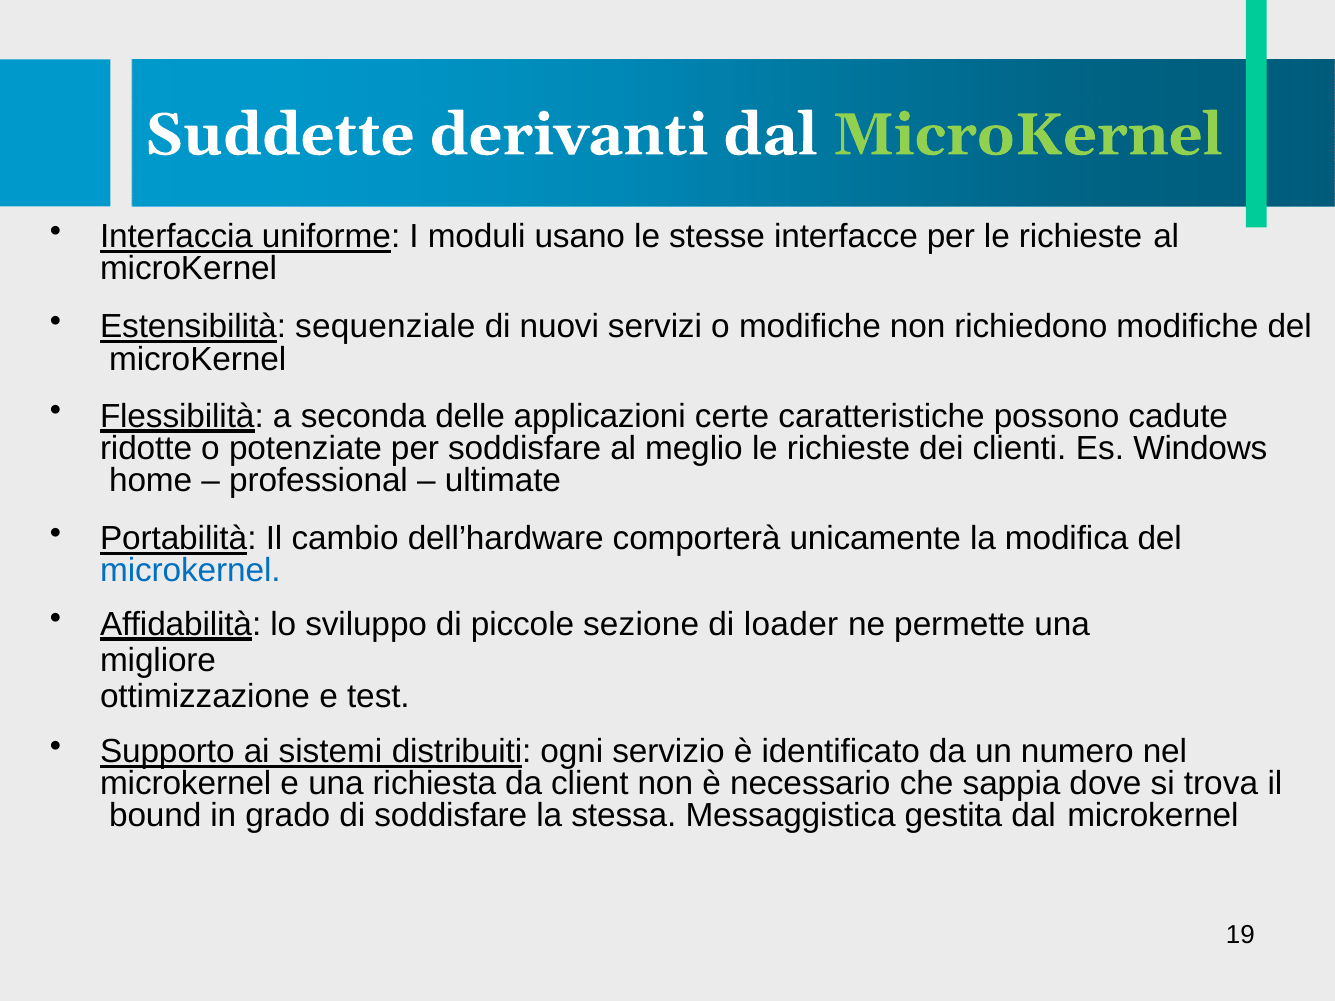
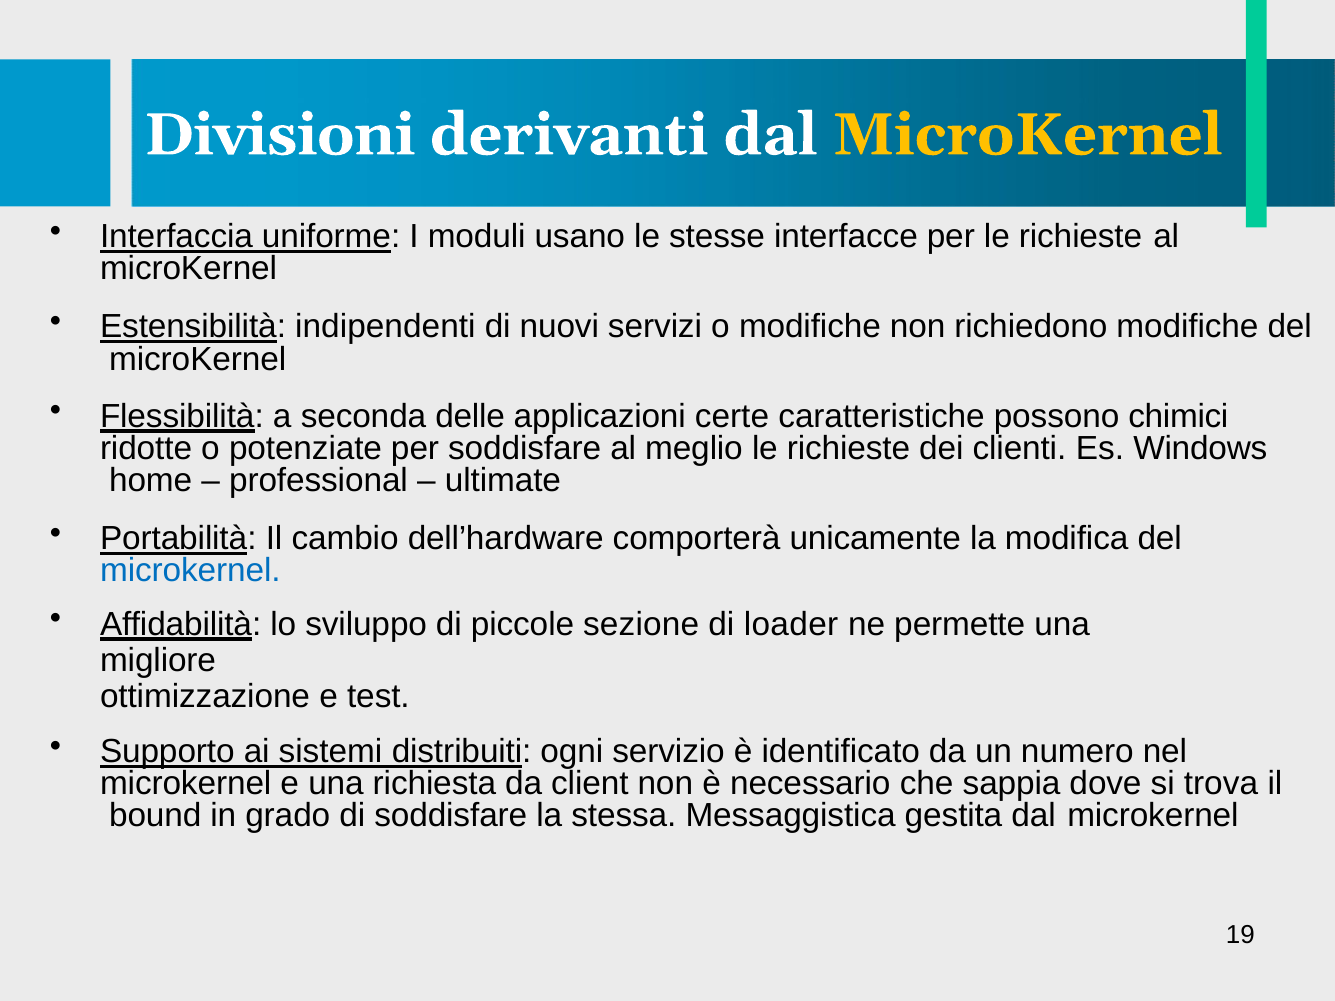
Suddette: Suddette -> Divisioni (280, 135)
MicroKernel colour: light green -> yellow (1028, 135)
sequenziale: sequenziale -> indipendenti (385, 327)
cadute: cadute -> chimici (1178, 416)
